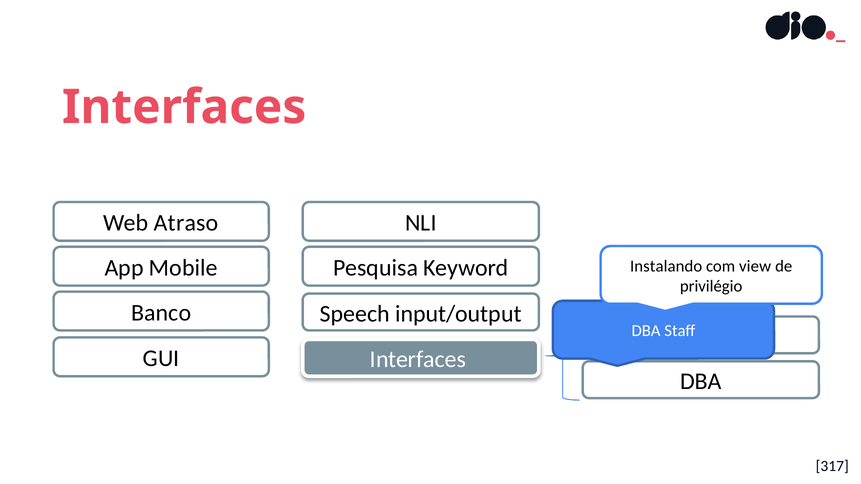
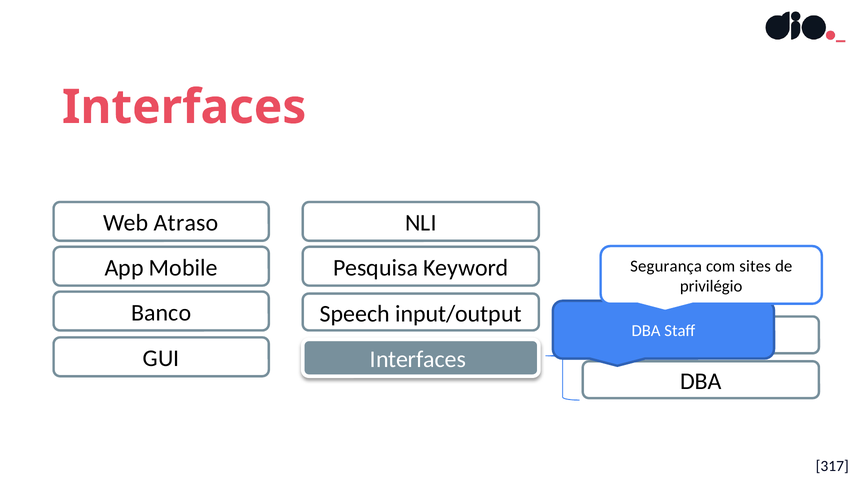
Instalando: Instalando -> Segurança (666, 266)
view: view -> sites (755, 266)
